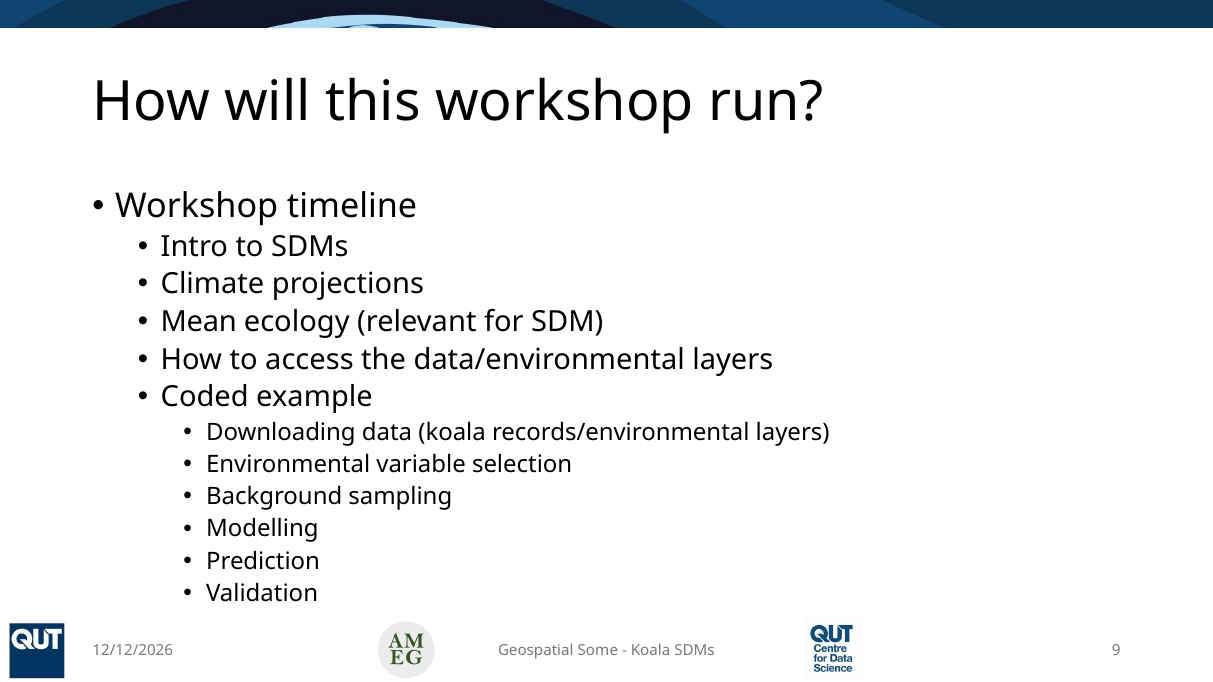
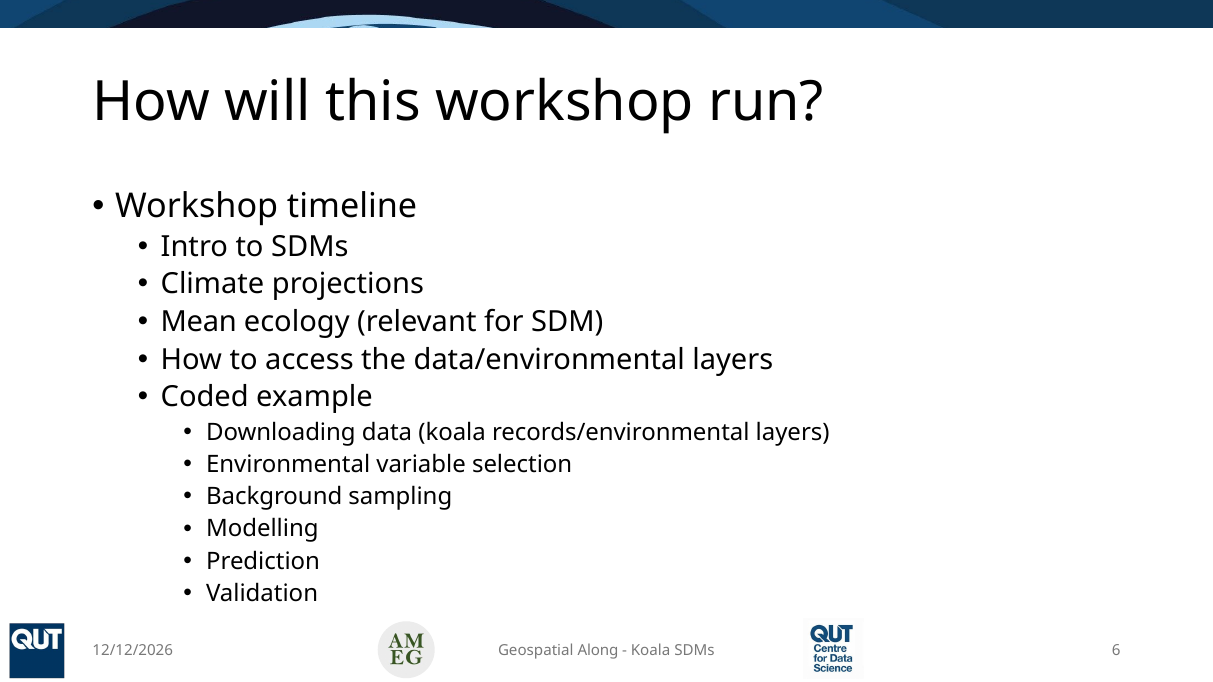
Some: Some -> Along (598, 650)
9: 9 -> 6 (1116, 650)
